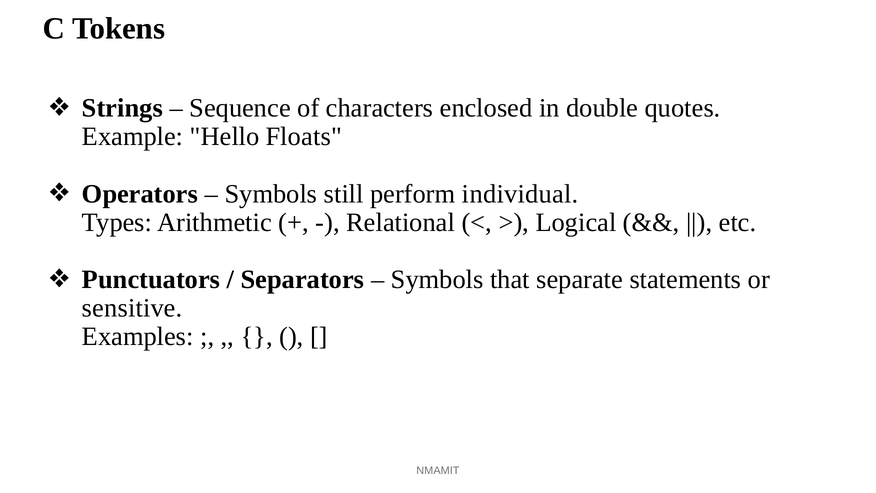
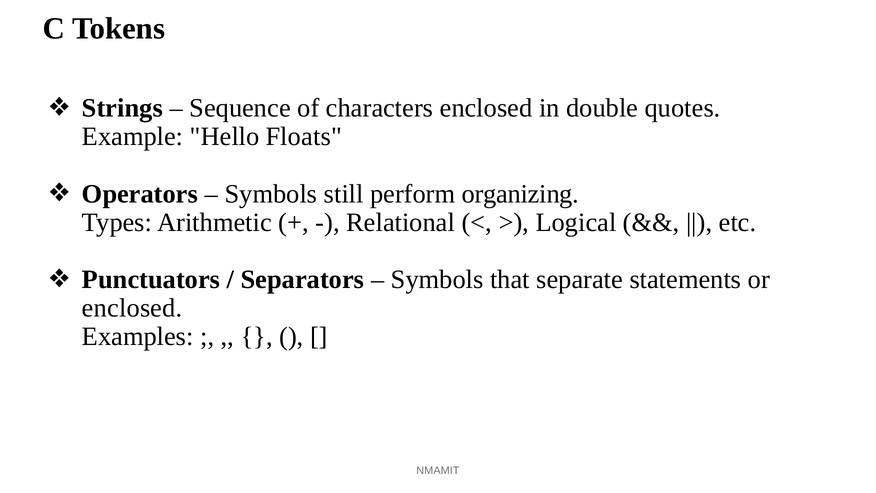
individual: individual -> organizing (521, 194)
sensitive: sensitive -> enclosed (132, 308)
